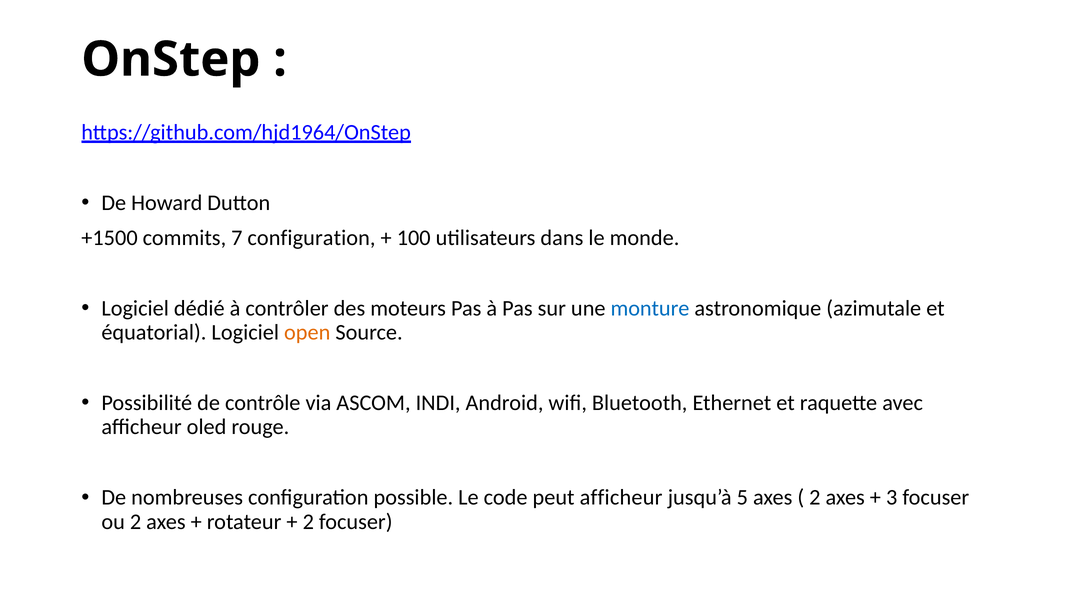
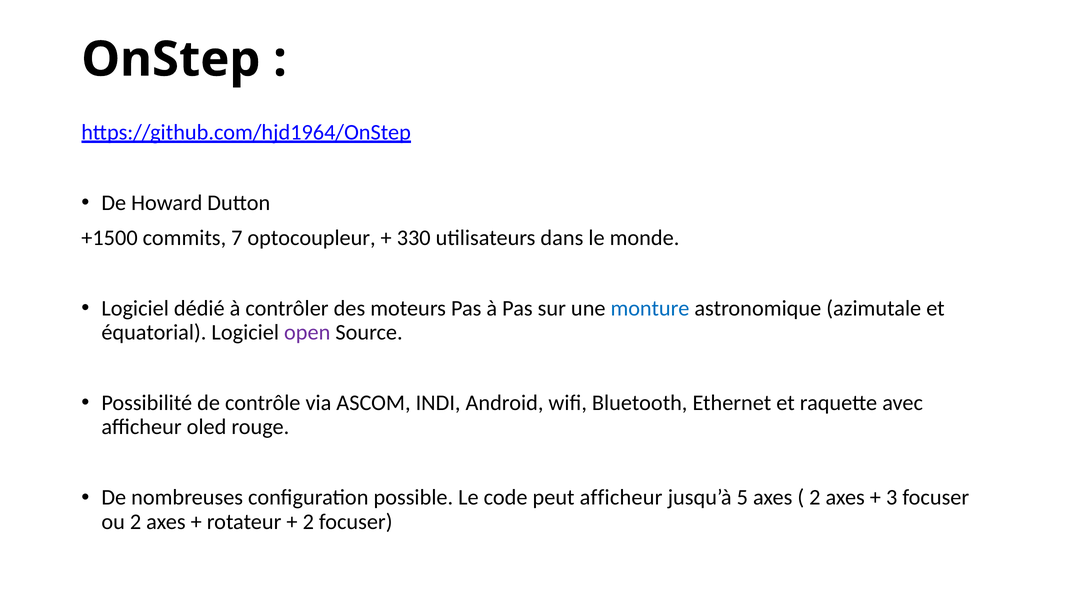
7 configuration: configuration -> optocoupleur (312, 238)
100: 100 -> 330 (414, 238)
open colour: orange -> purple (307, 332)
